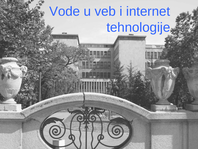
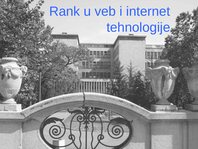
Vode: Vode -> Rank (65, 11)
